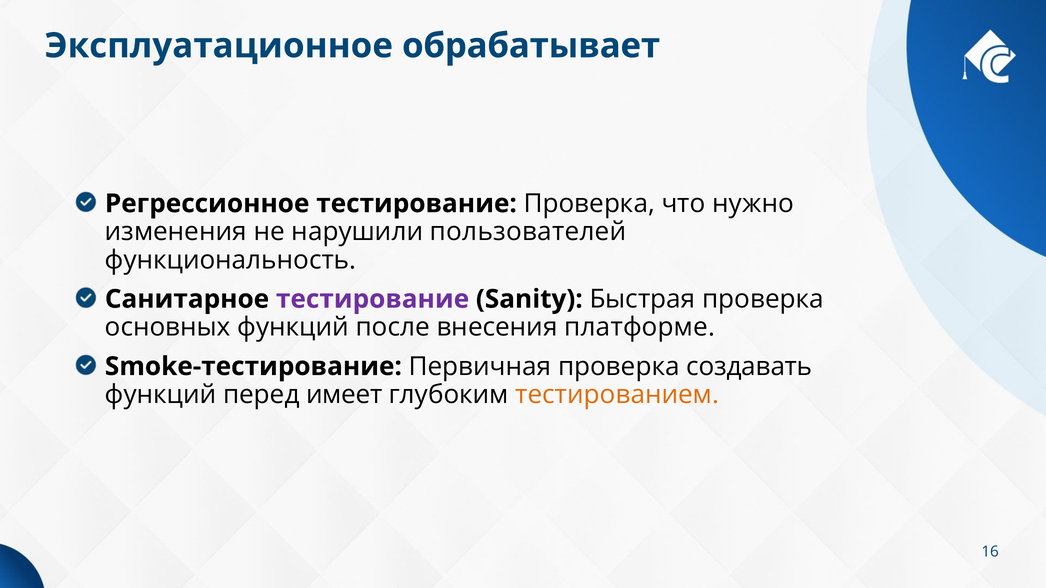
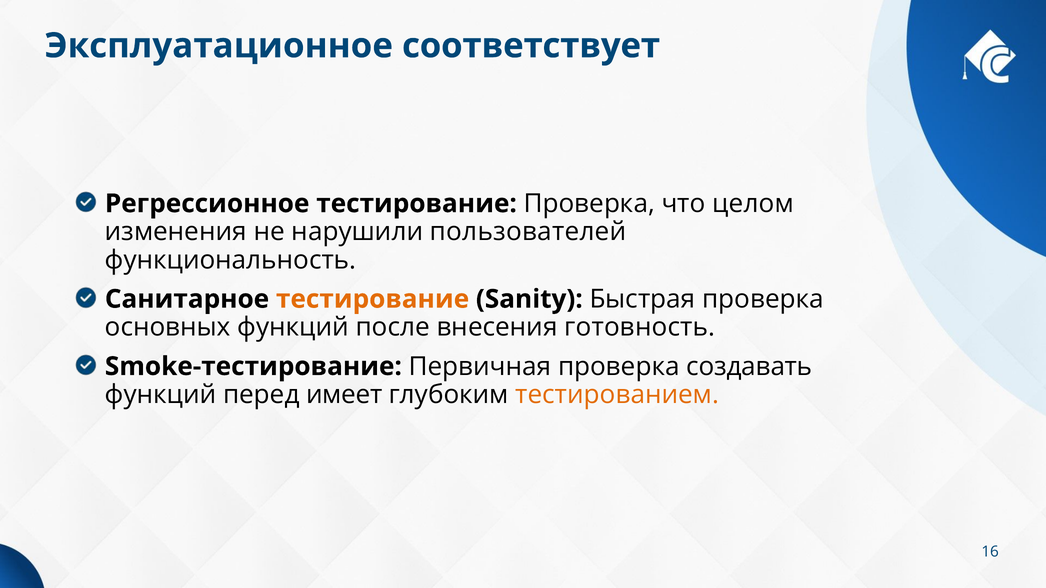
обрабатывает: обрабатывает -> соответствует (531, 46)
нужно: нужно -> целом (753, 204)
тестирование colour: purple -> orange (373, 299)
платформе: платформе -> готовность (640, 327)
